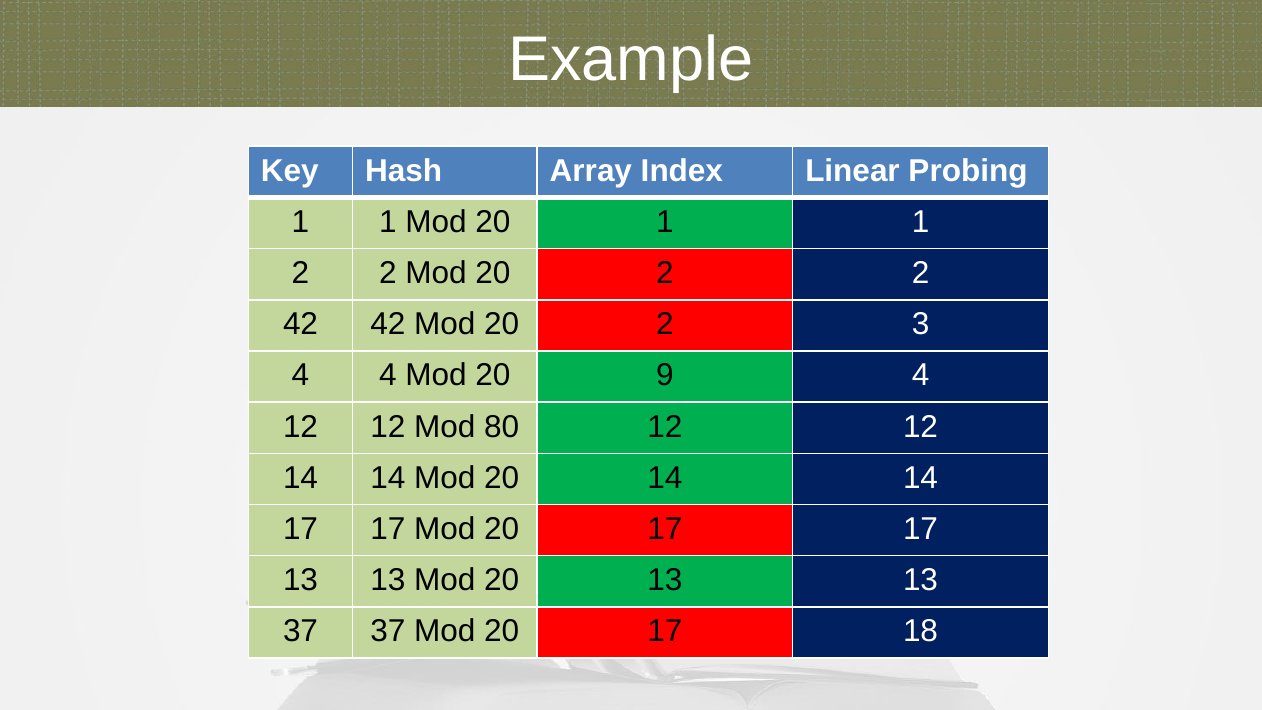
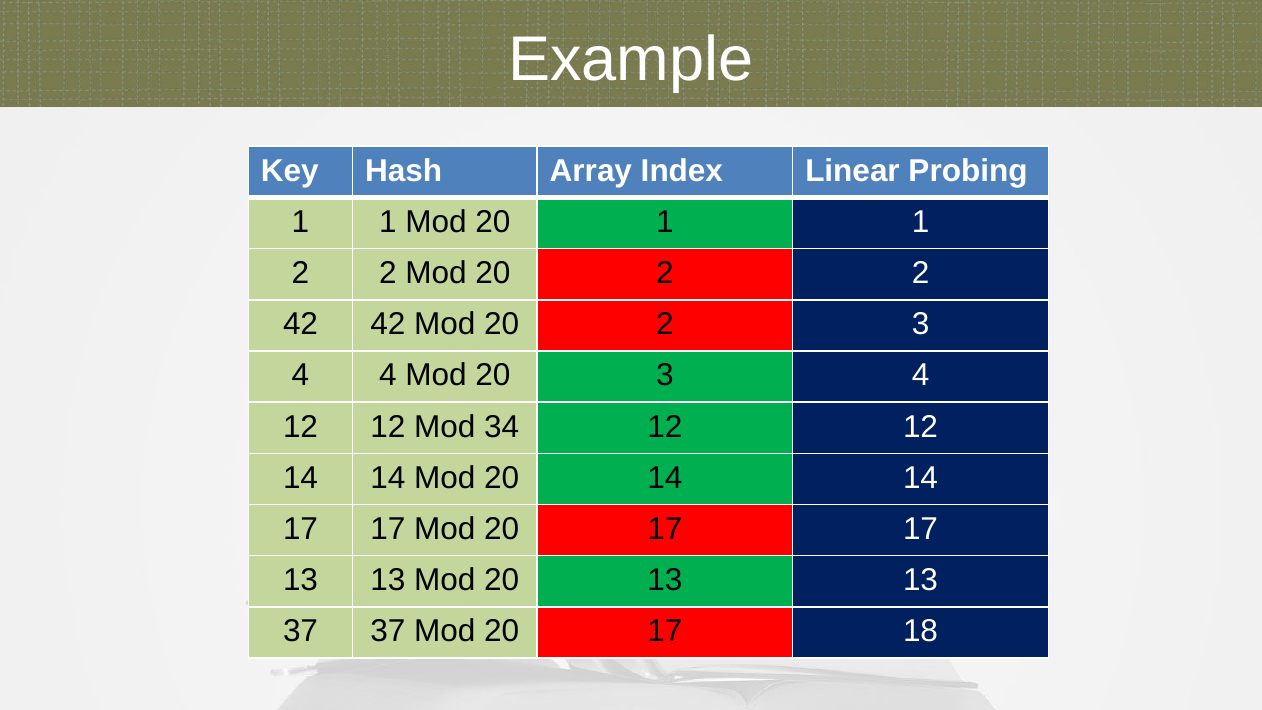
20 9: 9 -> 3 (665, 375)
80: 80 -> 34 (502, 427)
